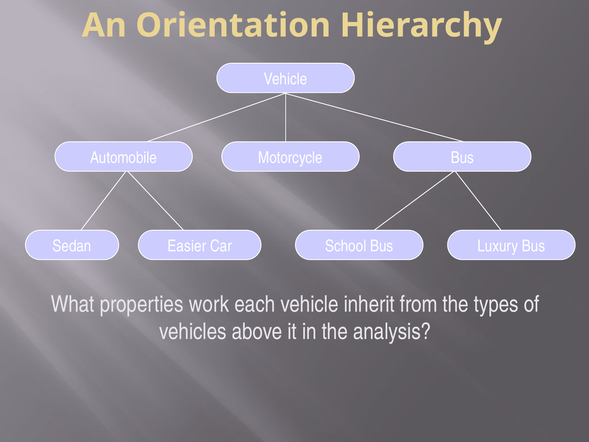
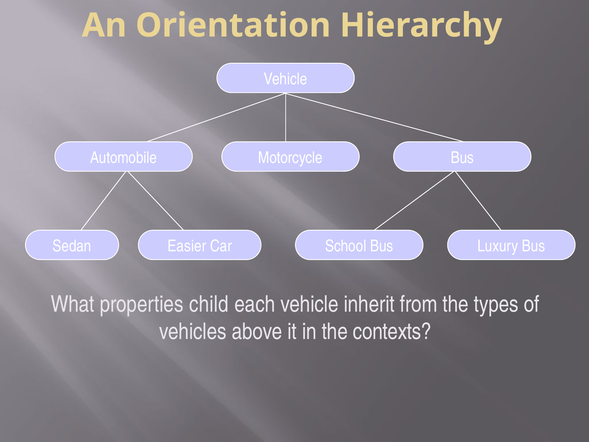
work: work -> child (209, 304)
analysis: analysis -> contexts (392, 332)
